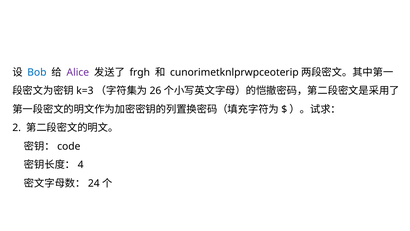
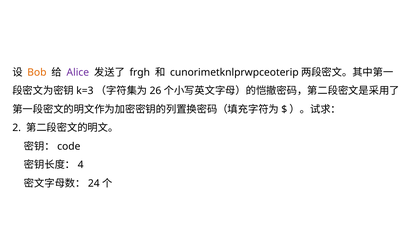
Bob colour: blue -> orange (37, 72)
